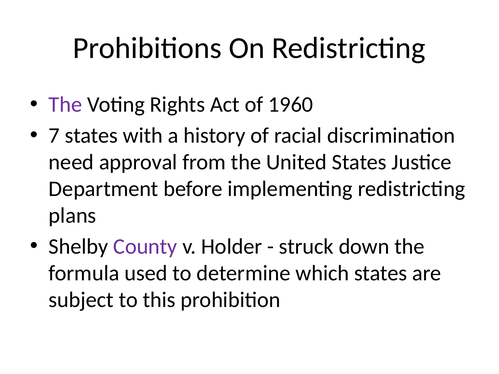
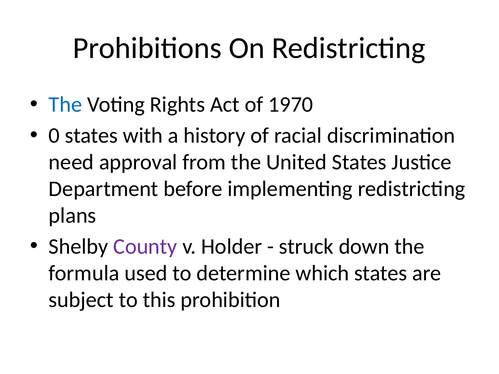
The colour: purple -> blue (65, 105)
1960: 1960 -> 1970 (291, 105)
7: 7 -> 0 (54, 136)
